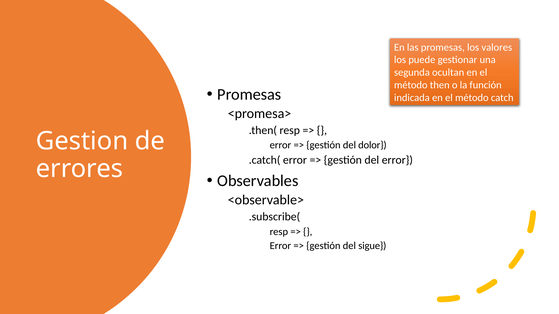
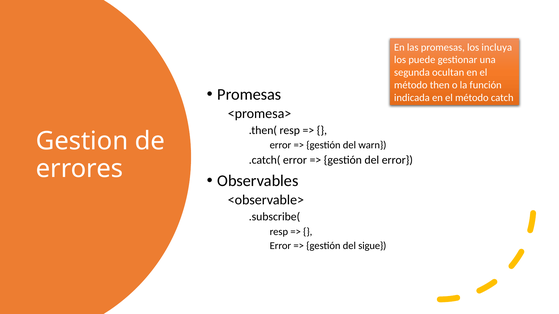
valores: valores -> incluya (497, 47)
dolor: dolor -> warn (372, 145)
